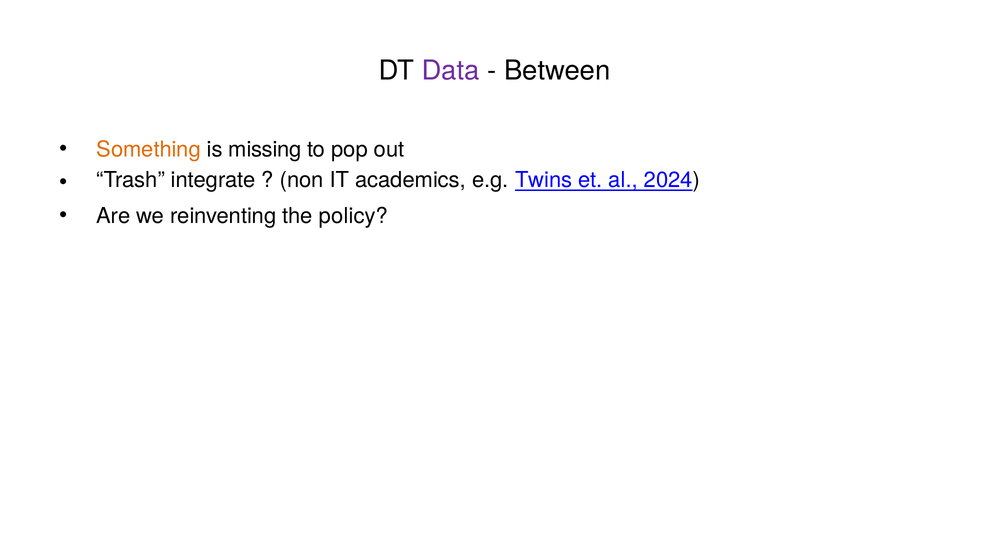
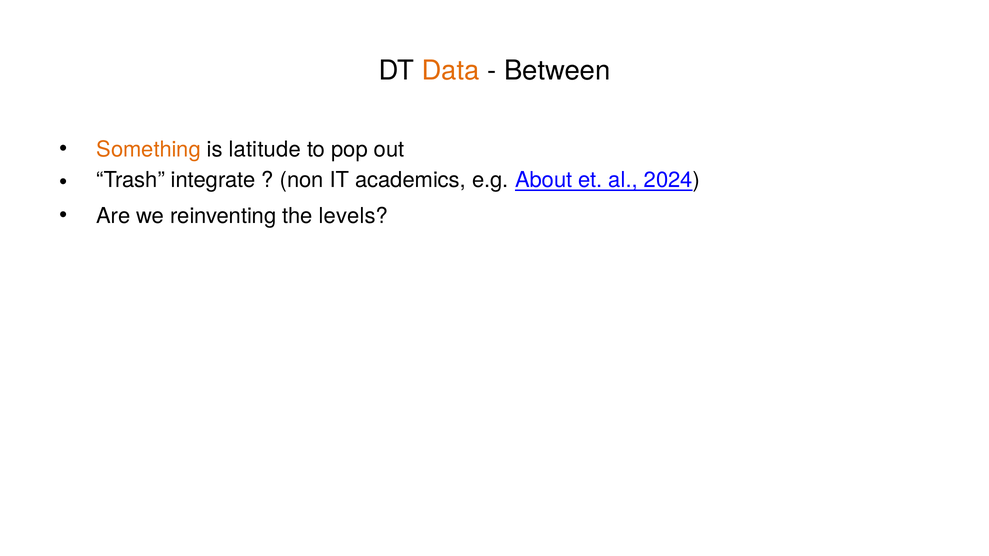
Data colour: purple -> orange (451, 71)
missing: missing -> latitude (265, 149)
Twins: Twins -> About (544, 180)
policy: policy -> levels (353, 216)
